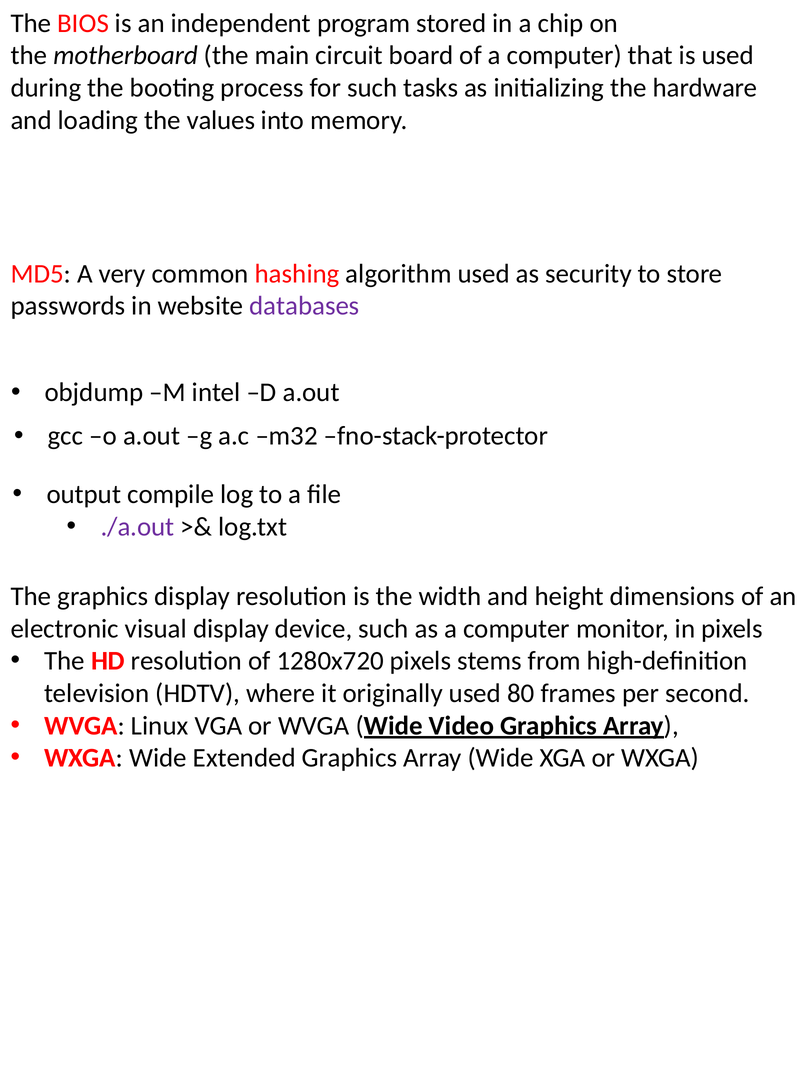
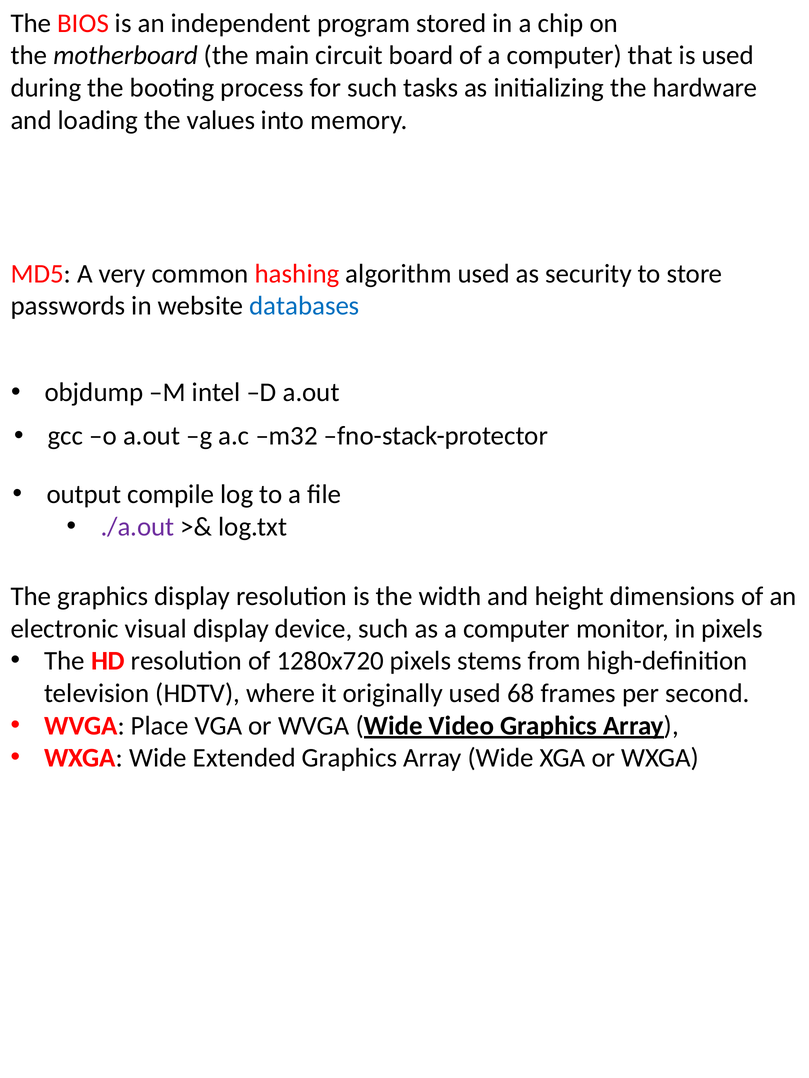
databases colour: purple -> blue (304, 306)
80: 80 -> 68 (521, 694)
Linux: Linux -> Place (160, 726)
